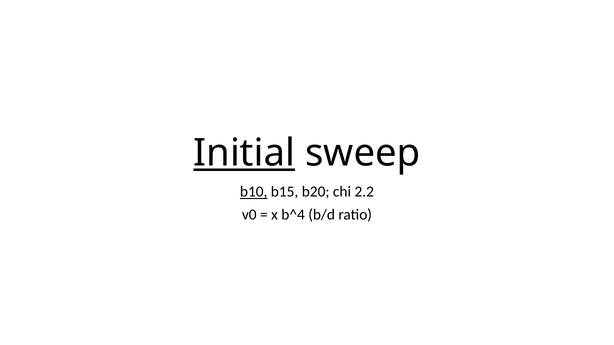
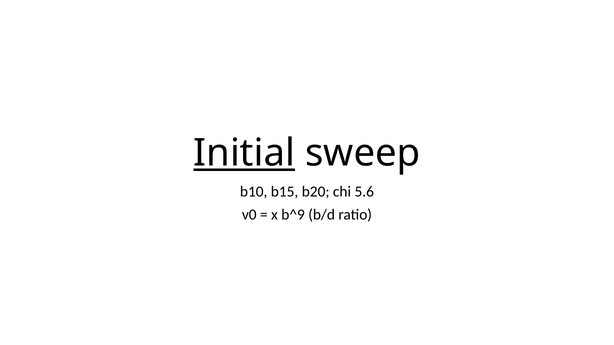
b10 underline: present -> none (254, 192)
2.2: 2.2 -> 5.6 (364, 192)
b^4: b^4 -> b^9 (293, 215)
